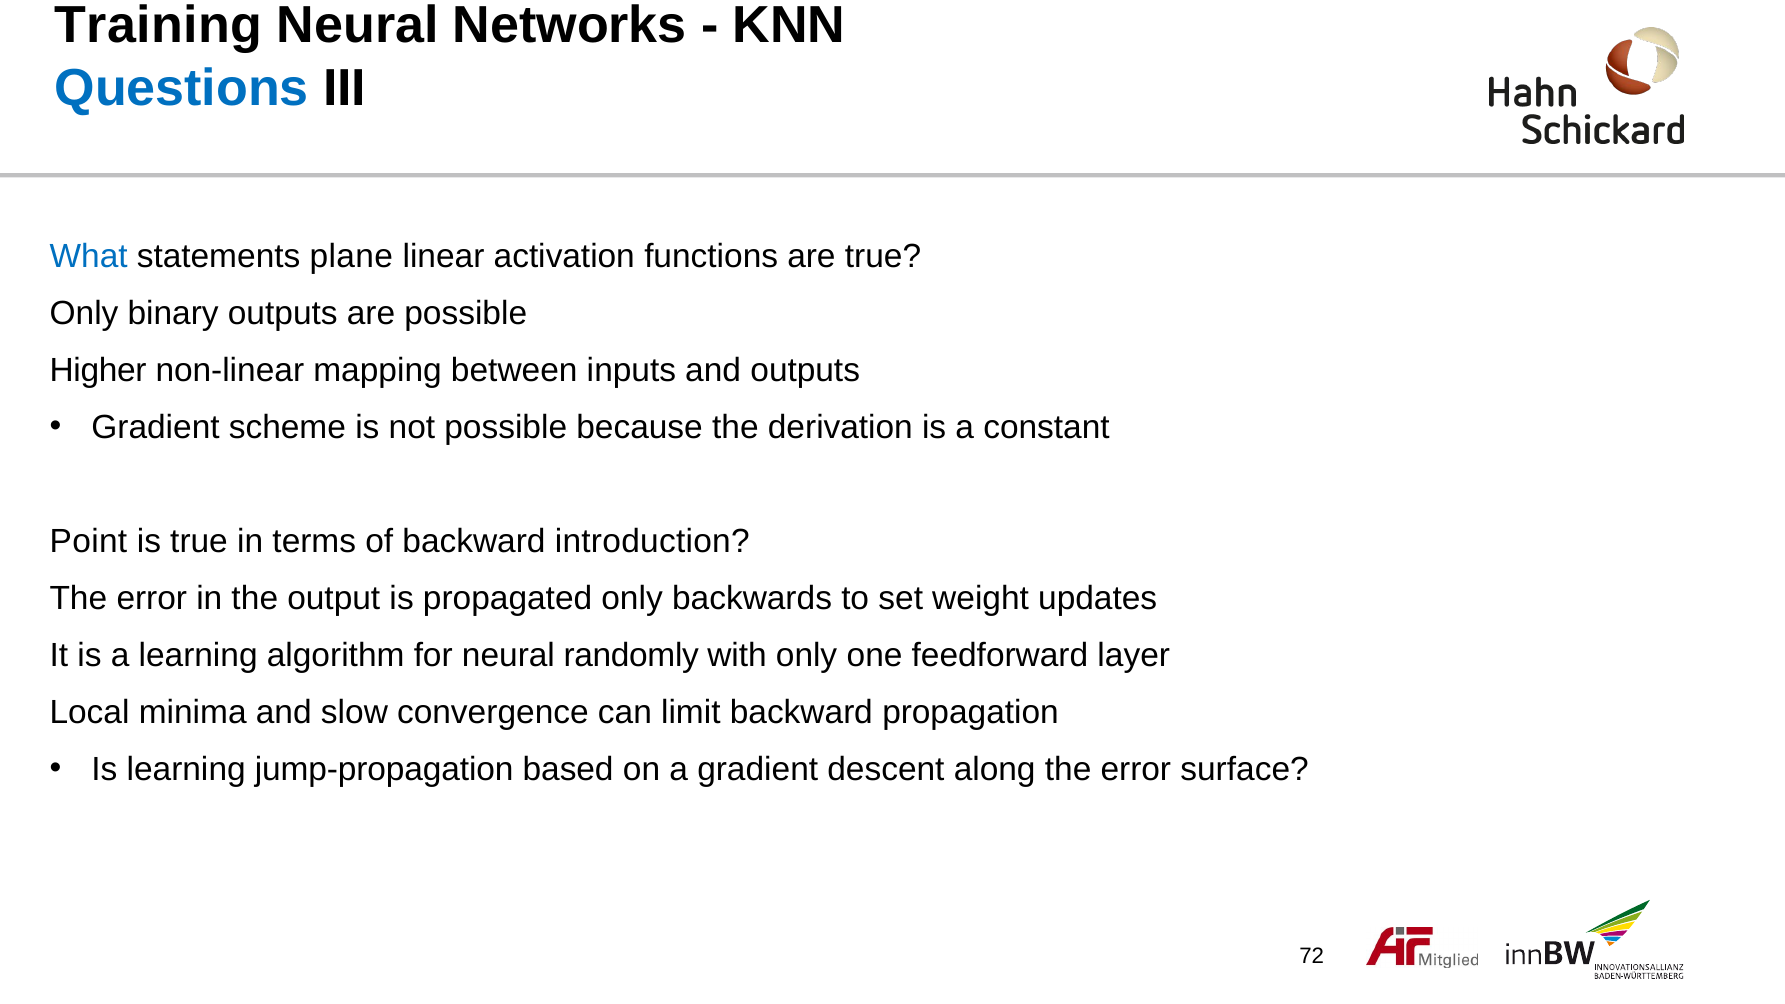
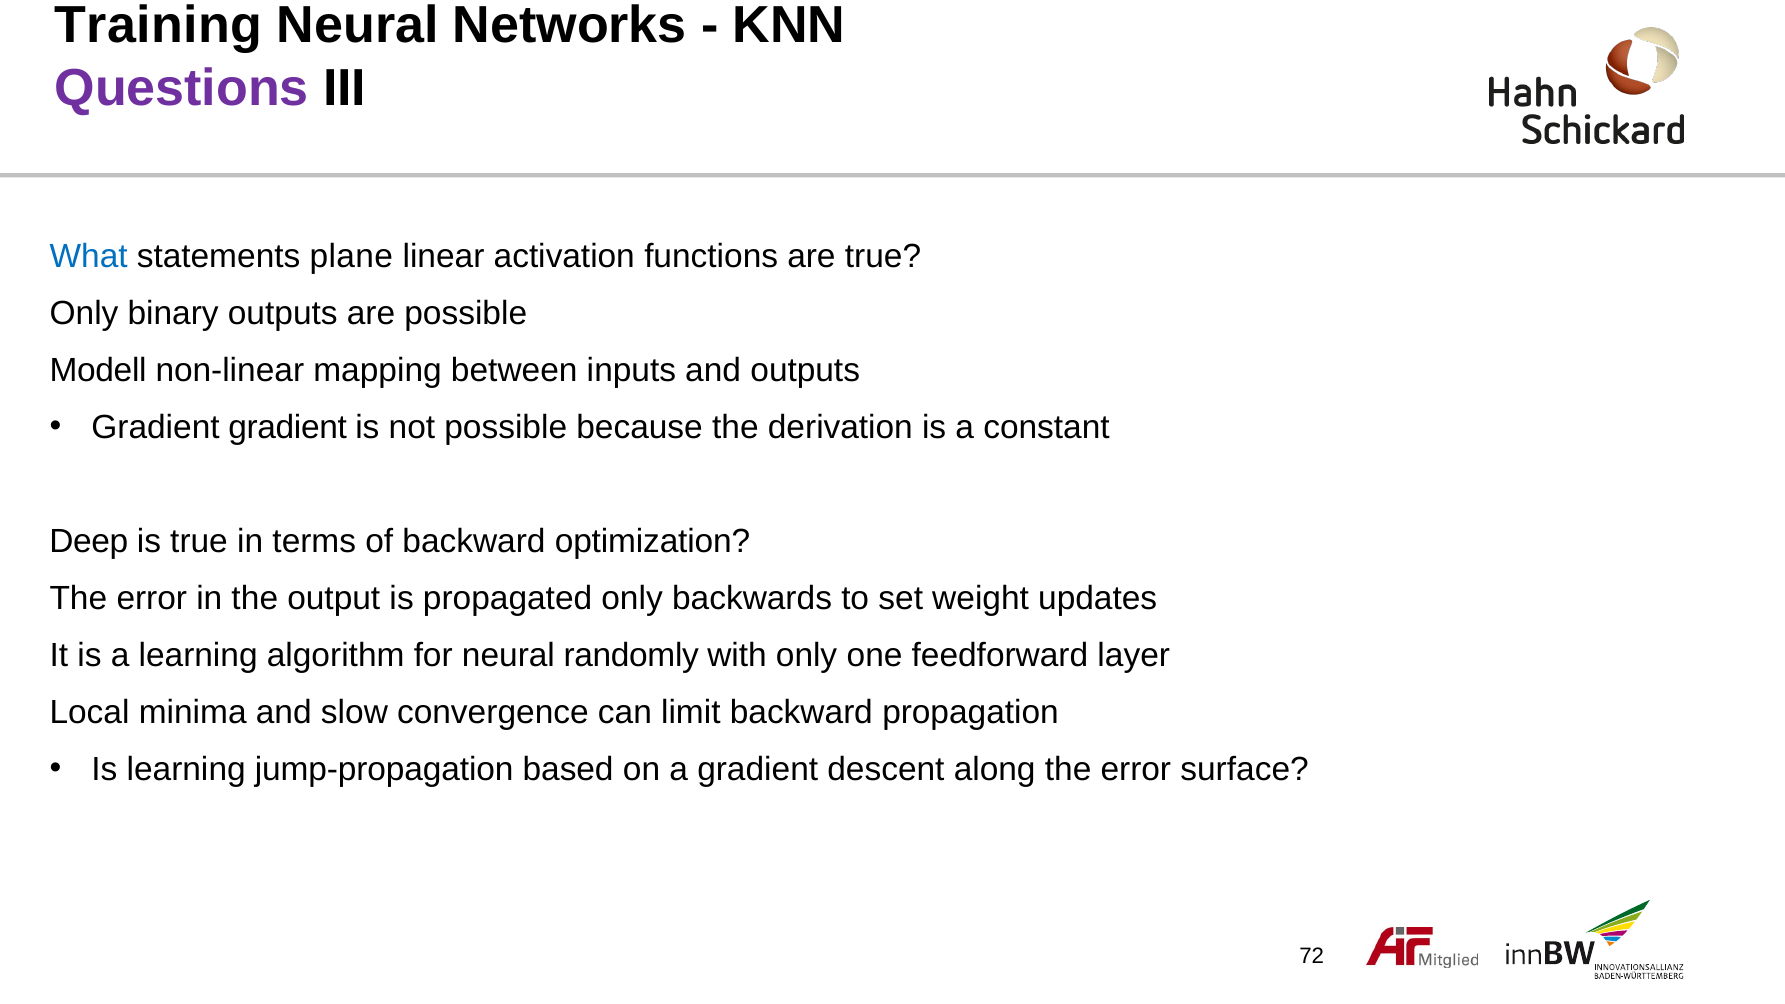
Questions colour: blue -> purple (182, 88)
Higher: Higher -> Modell (98, 371)
Gradient scheme: scheme -> gradient (288, 428)
Point: Point -> Deep (89, 541)
introduction: introduction -> optimization (652, 541)
